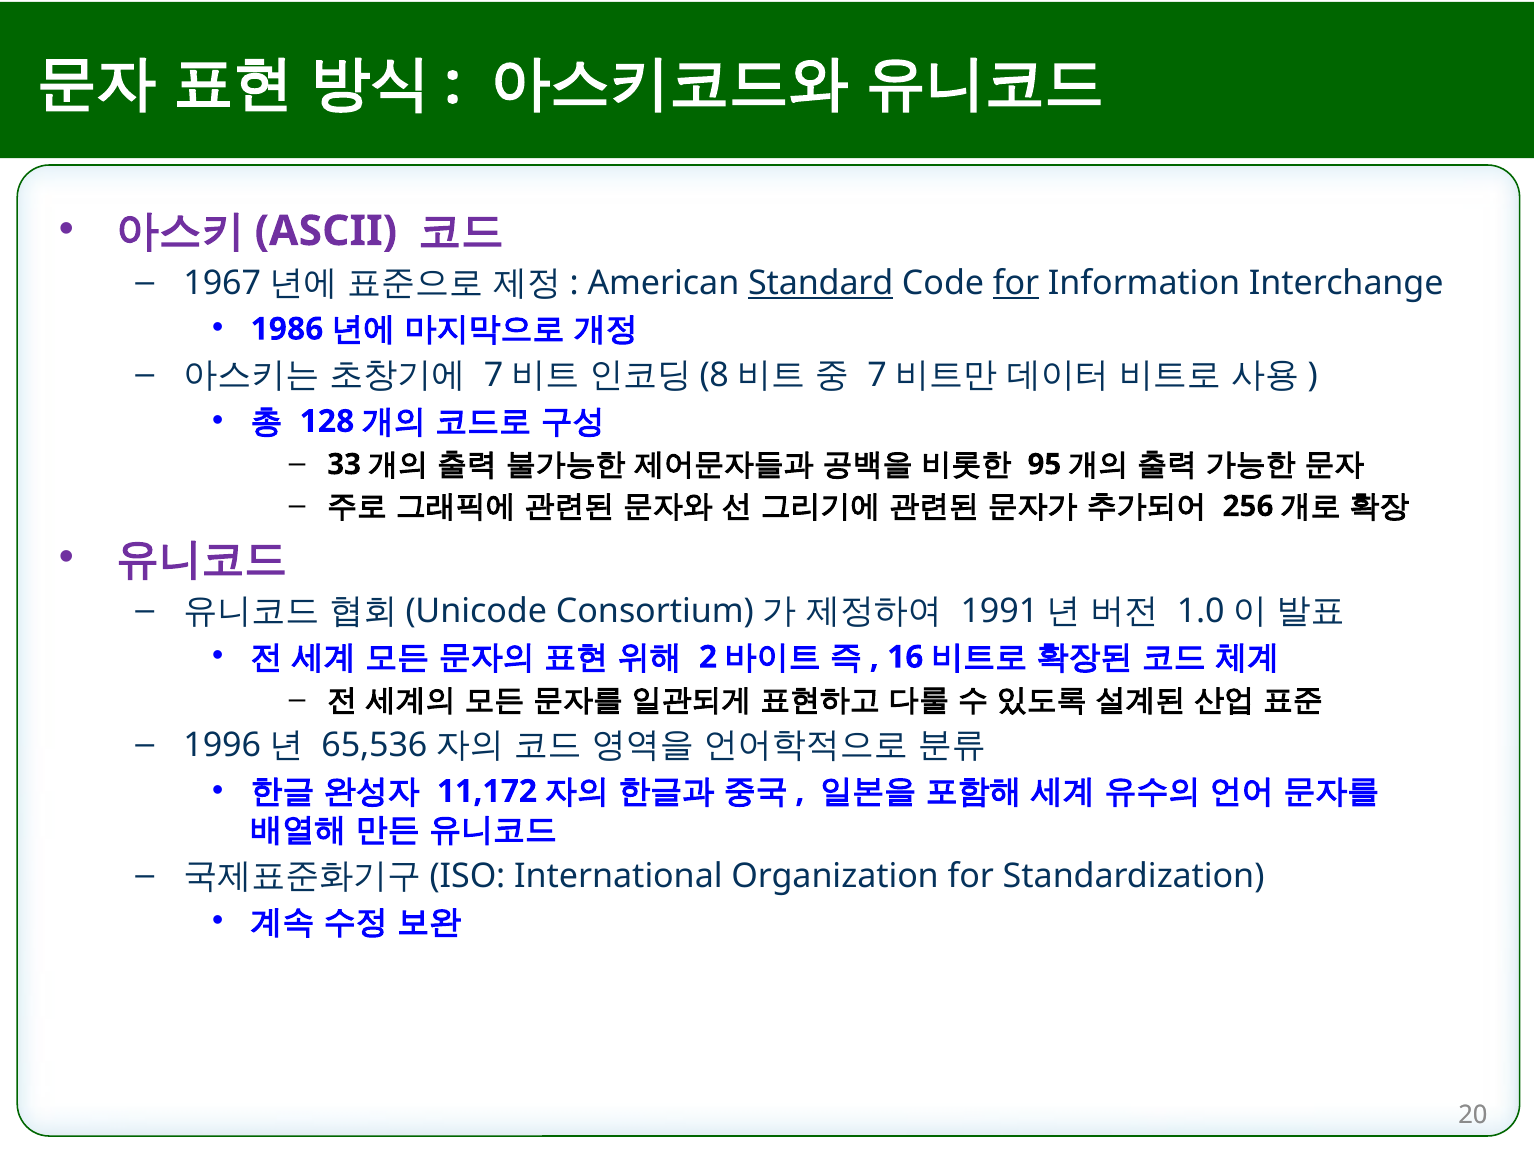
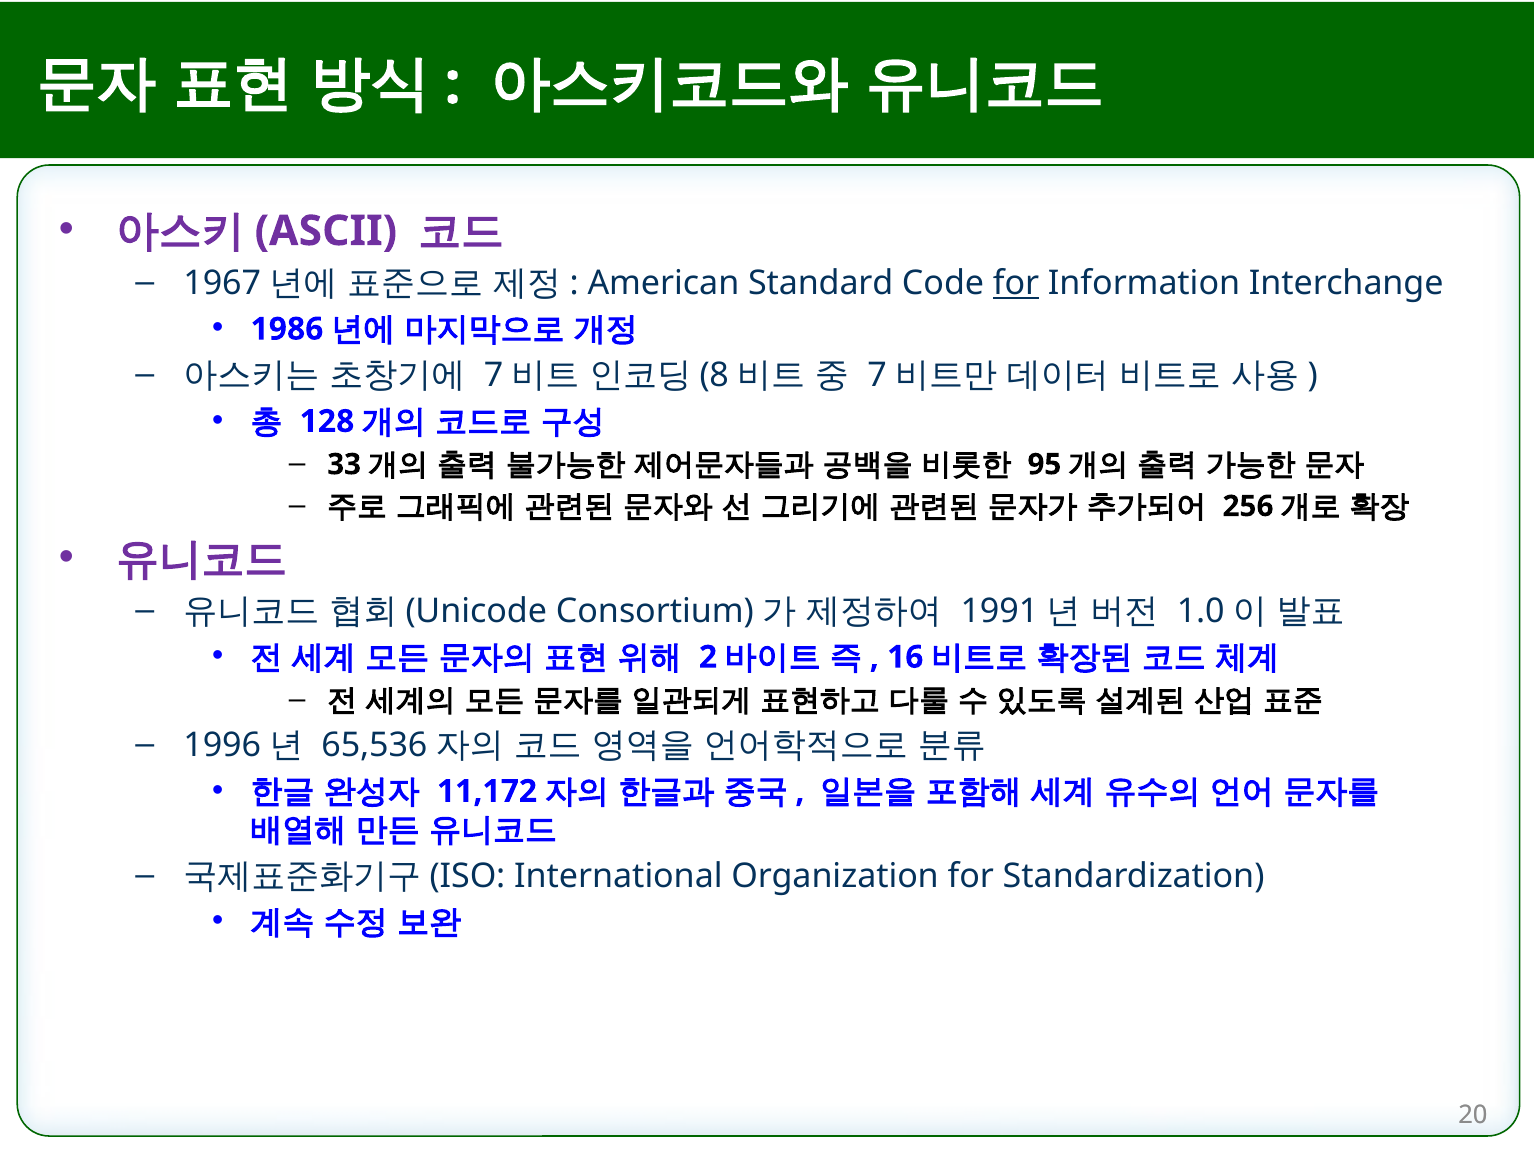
Standard underline: present -> none (821, 283)
